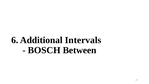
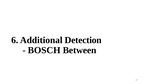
Intervals: Intervals -> Detection (83, 40)
